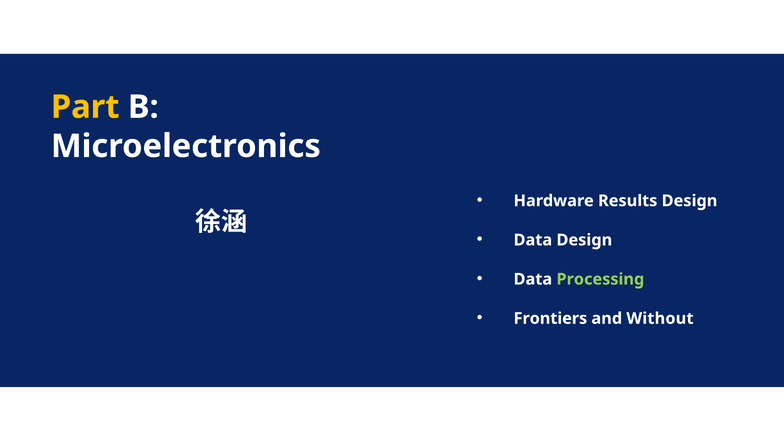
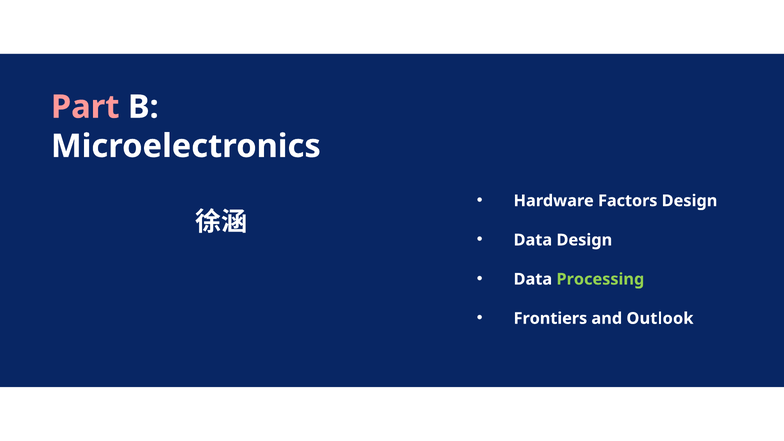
Part colour: yellow -> pink (85, 107)
Results: Results -> Factors (628, 201)
Without: Without -> Outlook (660, 318)
